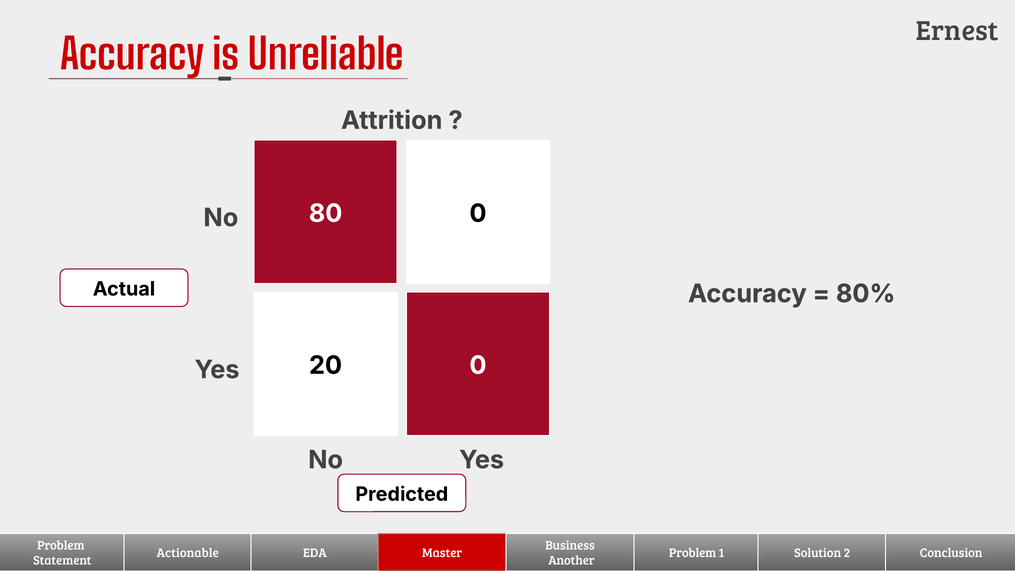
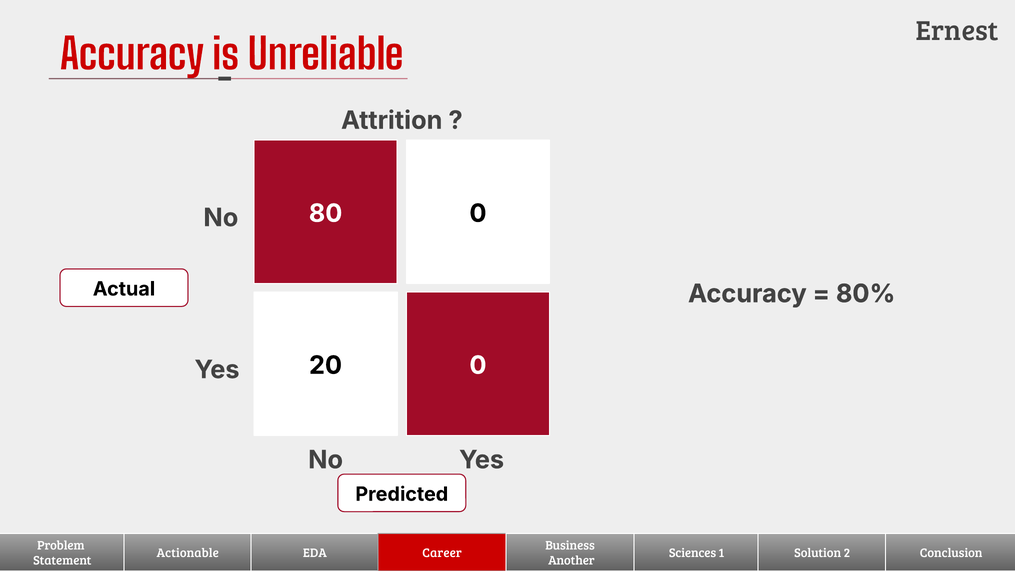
Master: Master -> Career (442, 553)
EDA Problem: Problem -> Sciences (693, 553)
